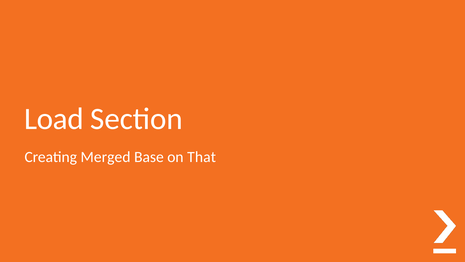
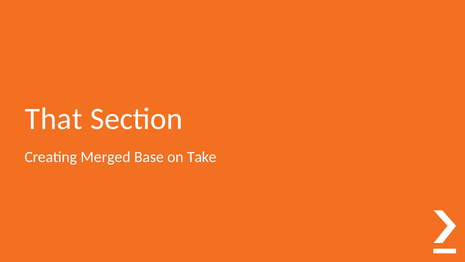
Load: Load -> That (54, 119)
That: That -> Take (202, 157)
